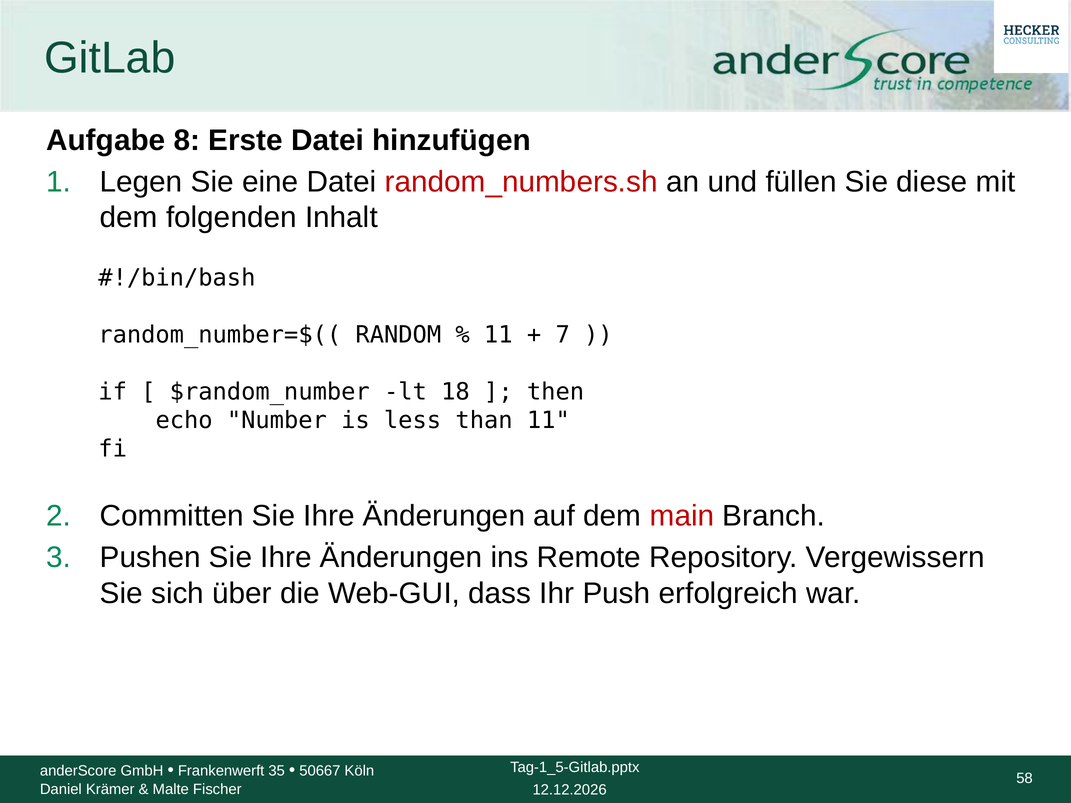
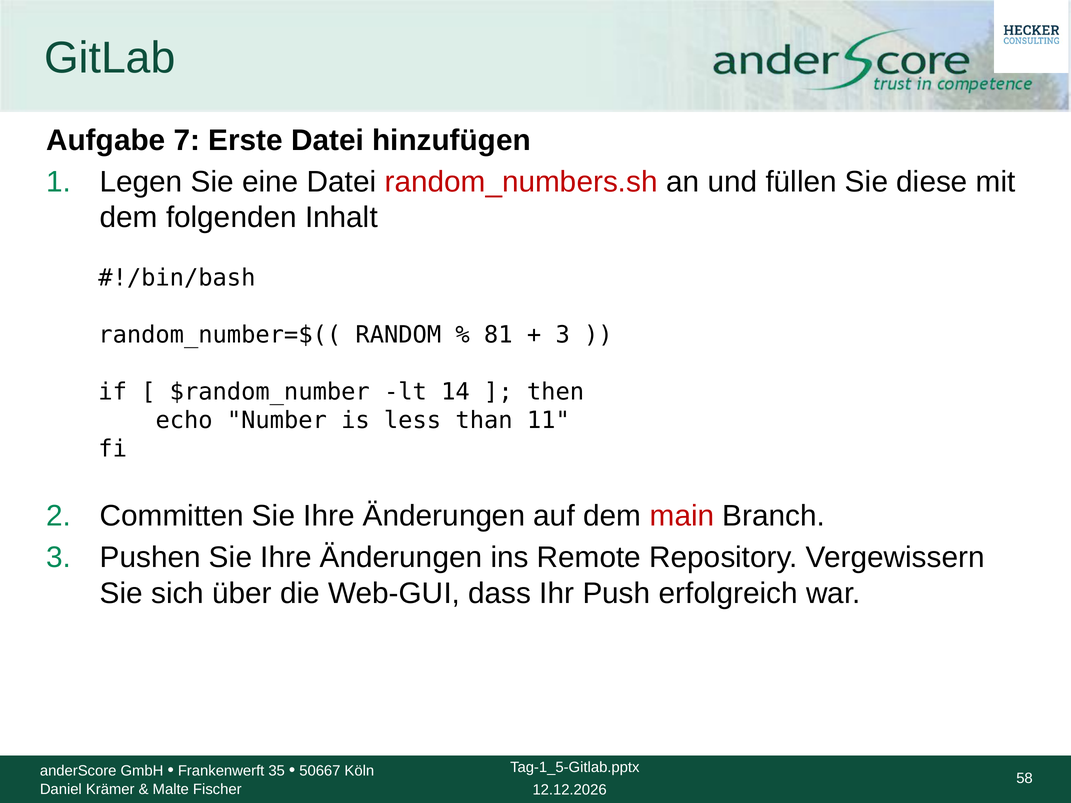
8: 8 -> 7 (187, 140)
11: 11 -> 81 (498, 335)
7: 7 -> 3 (563, 335)
18: 18 -> 14 (455, 392)
